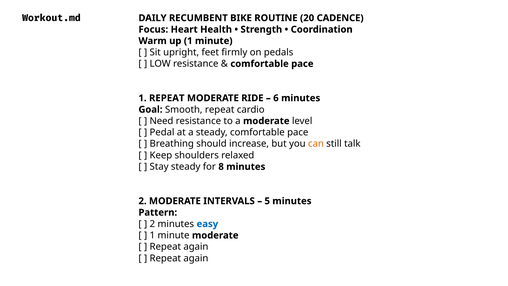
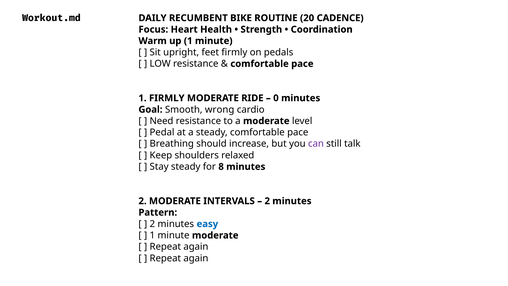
1 REPEAT: REPEAT -> FIRMLY (167, 98)
6: 6 -> 0 (276, 98)
Smooth repeat: repeat -> wrong (220, 109)
can colour: orange -> purple (316, 144)
5: 5 -> 2 (267, 201)
